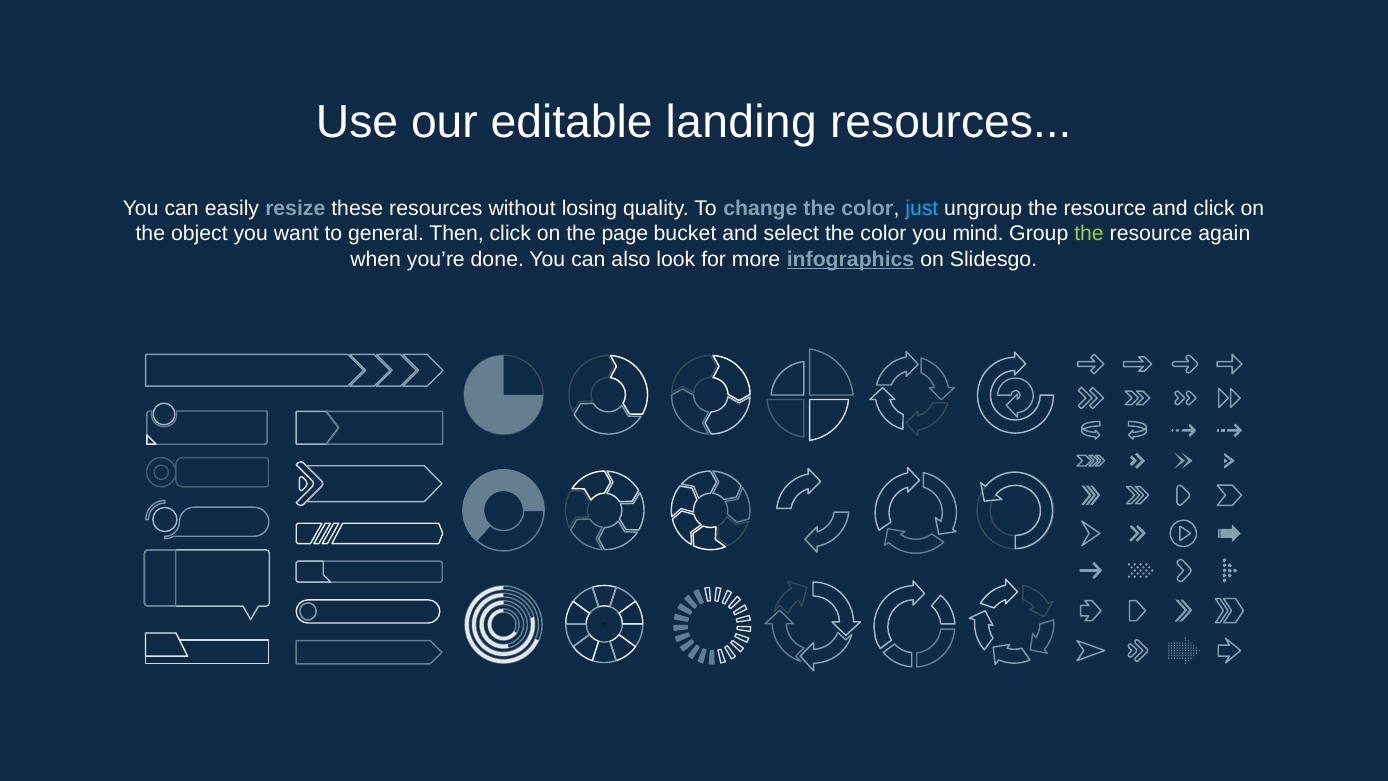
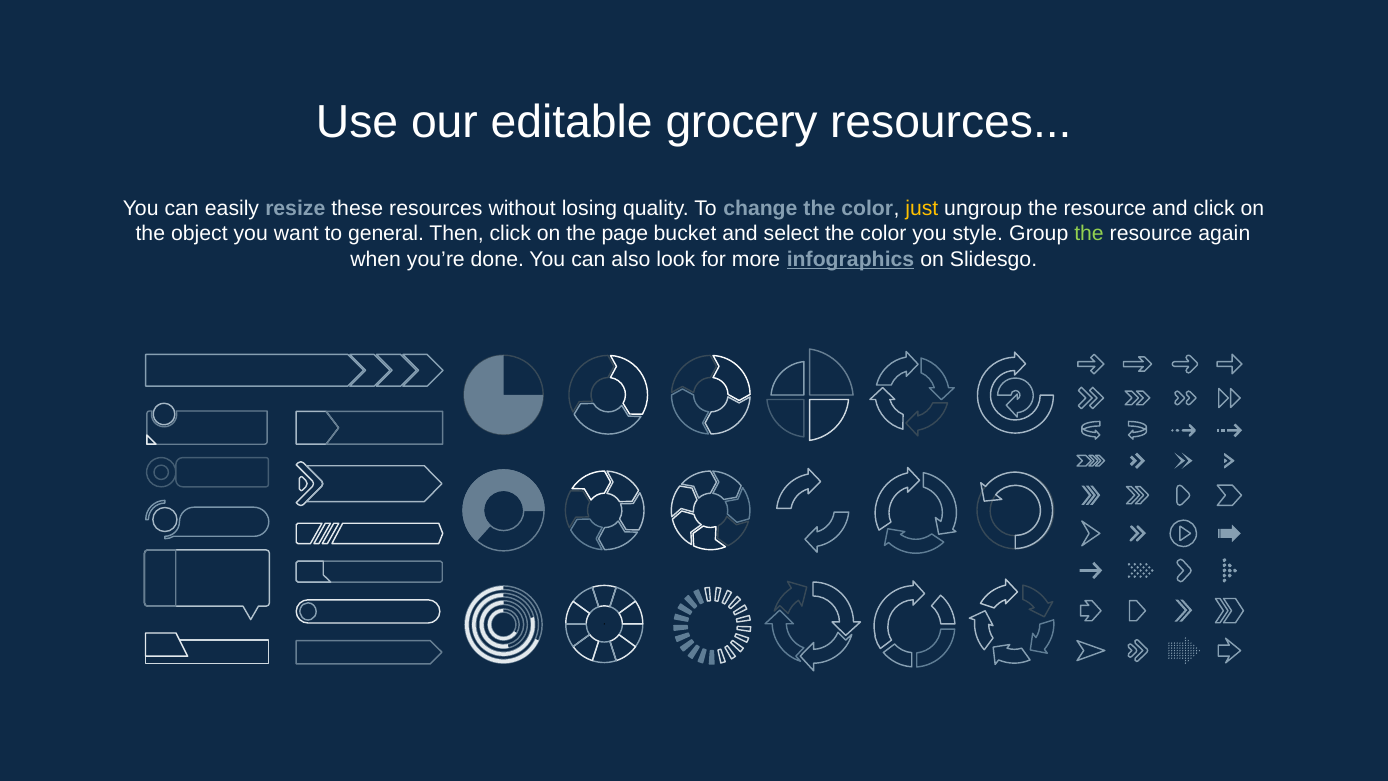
landing: landing -> grocery (742, 122)
just colour: light blue -> yellow (922, 208)
mind: mind -> style (978, 234)
